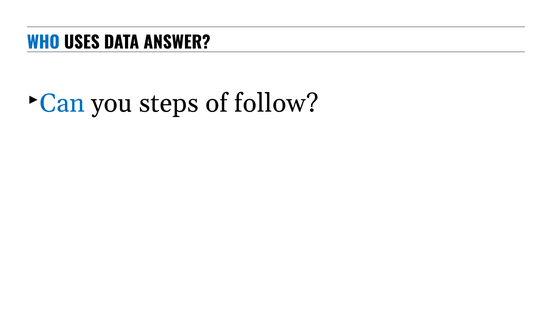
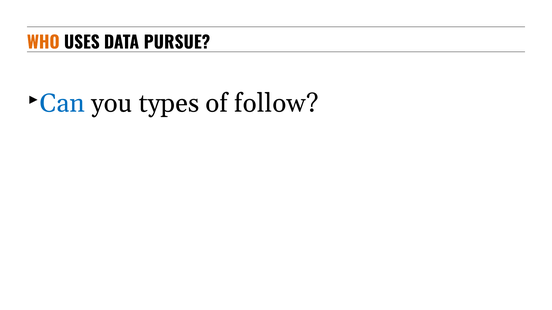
WHO colour: blue -> orange (43, 43)
ANSWER: ANSWER -> PURSUE (177, 43)
steps: steps -> types (169, 103)
